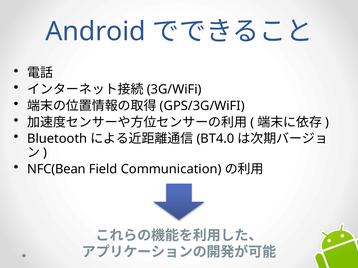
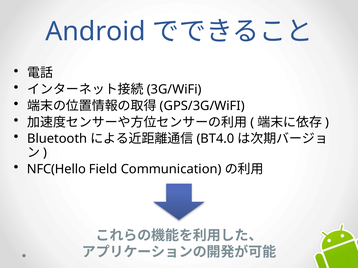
NFC(Bean: NFC(Bean -> NFC(Hello (56, 169)
